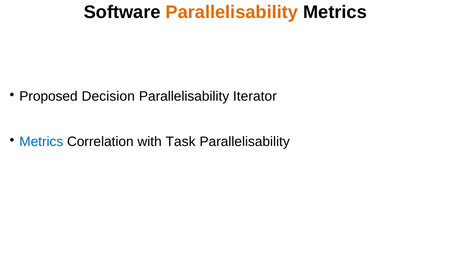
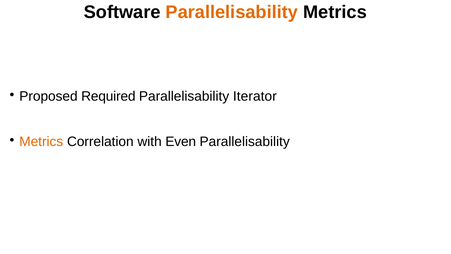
Decision: Decision -> Required (108, 96)
Metrics colour: blue -> orange (41, 141)
Task: Task -> Even (181, 141)
